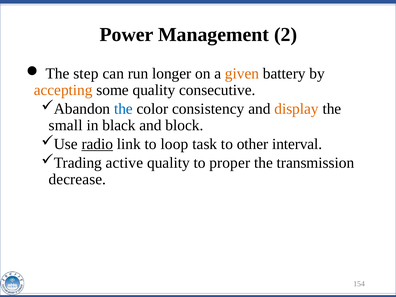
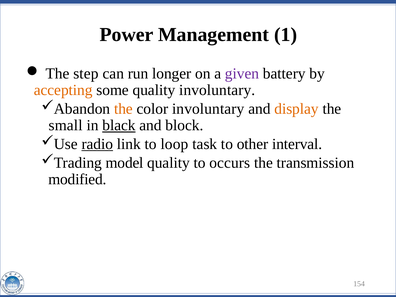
2: 2 -> 1 (286, 34)
given colour: orange -> purple (242, 73)
quality consecutive: consecutive -> involuntary (217, 90)
the colour: blue -> orange (123, 109)
color consistency: consistency -> involuntary (208, 109)
black underline: none -> present (119, 125)
active: active -> model (125, 163)
proper: proper -> occurs (230, 163)
decrease: decrease -> modified (77, 179)
